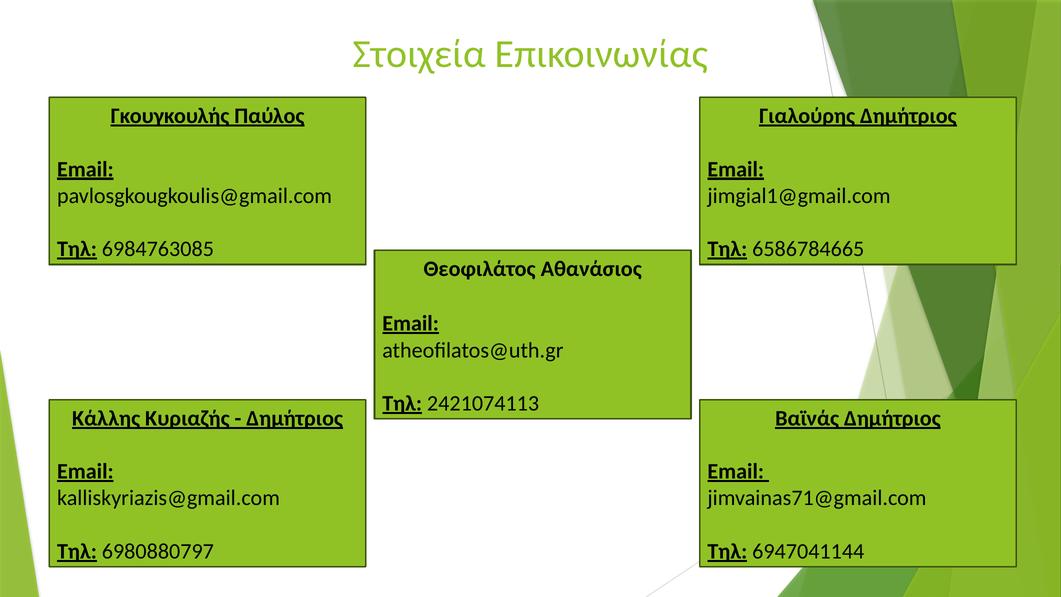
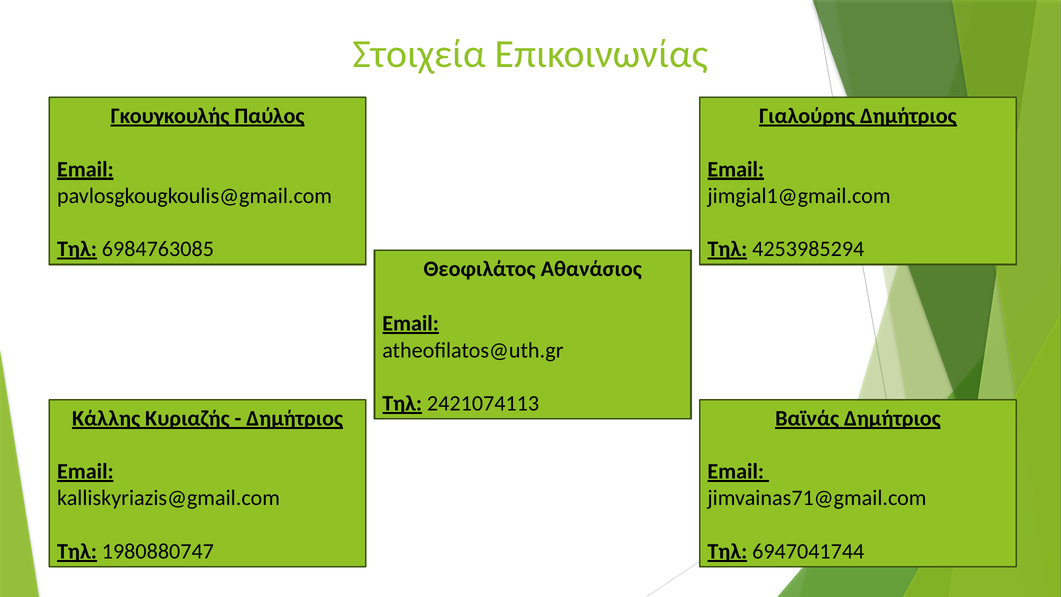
6586784665: 6586784665 -> 4253985294 (808, 249)
6980880797: 6980880797 -> 1980880747 (158, 551)
6947041144: 6947041144 -> 6947041744 (808, 551)
